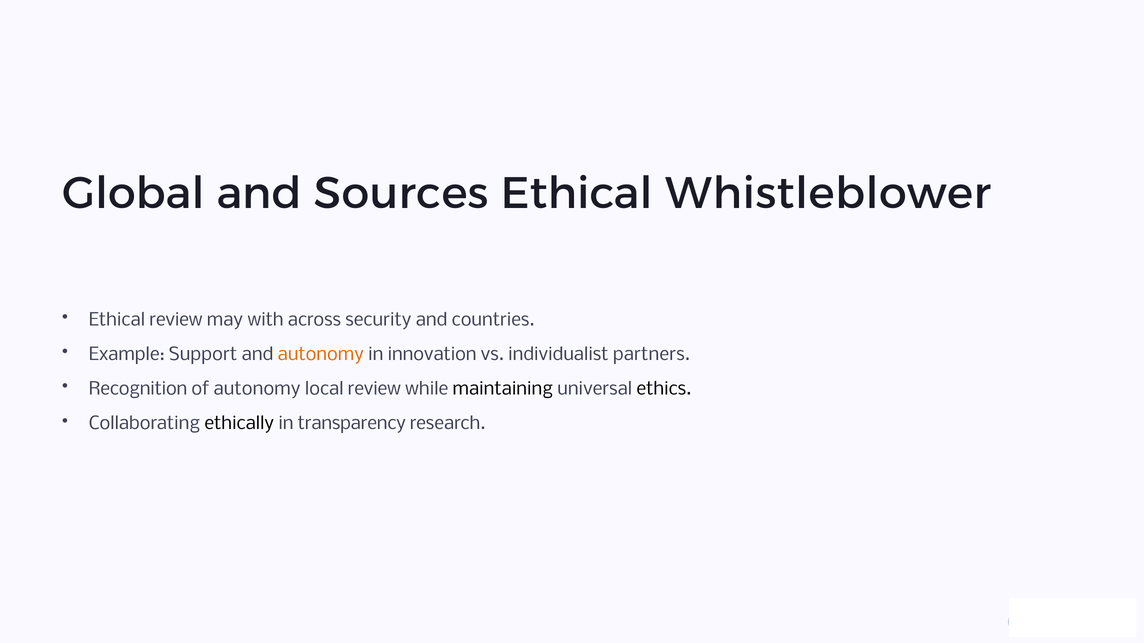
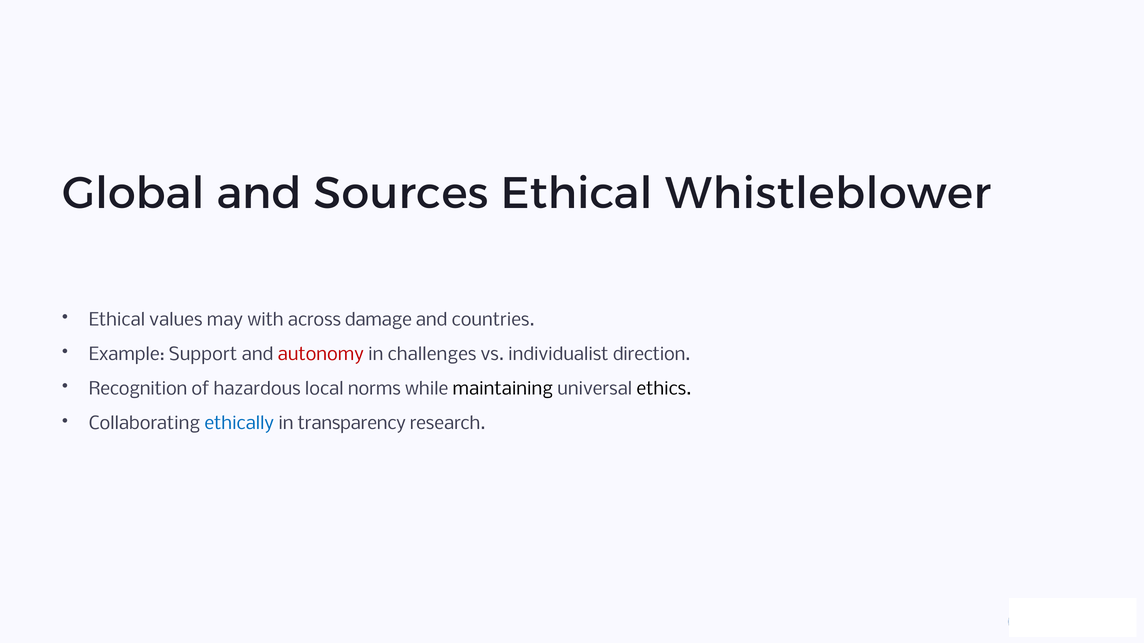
Ethical review: review -> values (176, 320)
security: security -> damage (378, 320)
autonomy colour: orange -> red (321, 355)
innovation: innovation -> challenges (432, 355)
partners: partners -> direction (652, 355)
of autonomy: autonomy -> hazardous (257, 389)
local review: review -> norms (374, 389)
ethically colour: black -> blue (239, 424)
